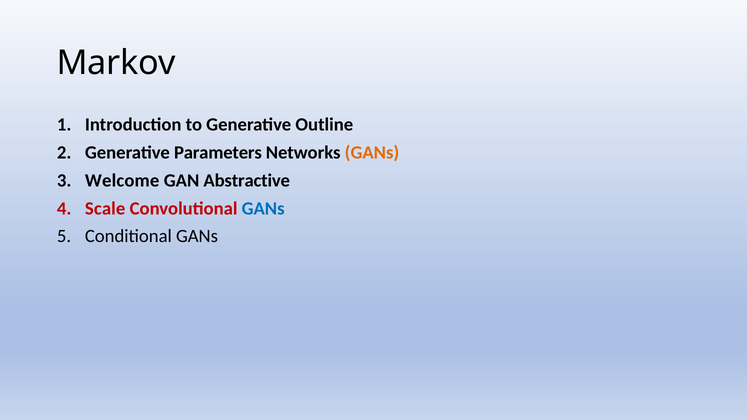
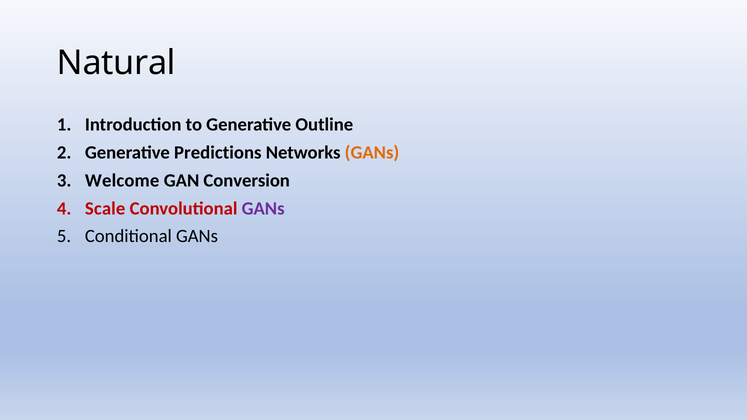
Markov: Markov -> Natural (116, 63)
Parameters: Parameters -> Predictions (218, 153)
Abstractive: Abstractive -> Conversion (247, 181)
GANs colour: blue -> purple (263, 208)
